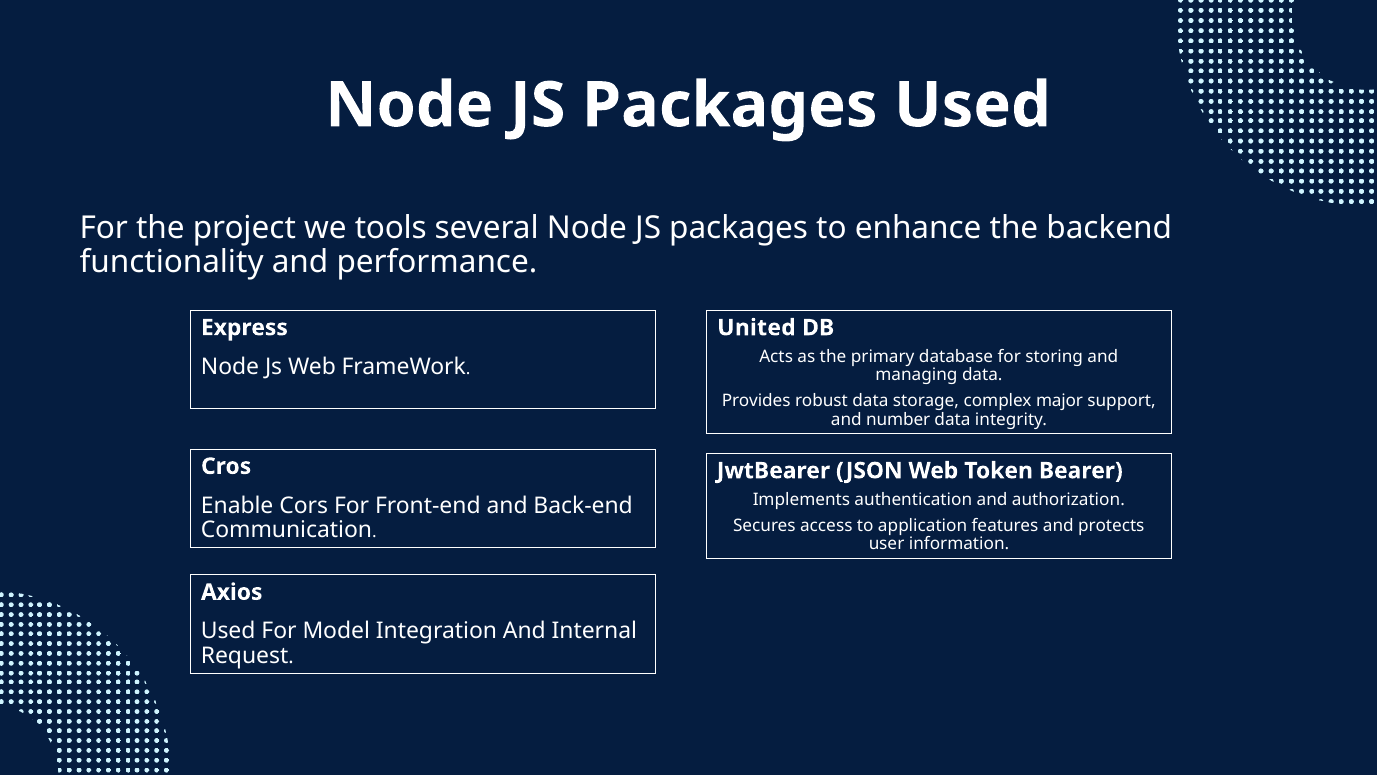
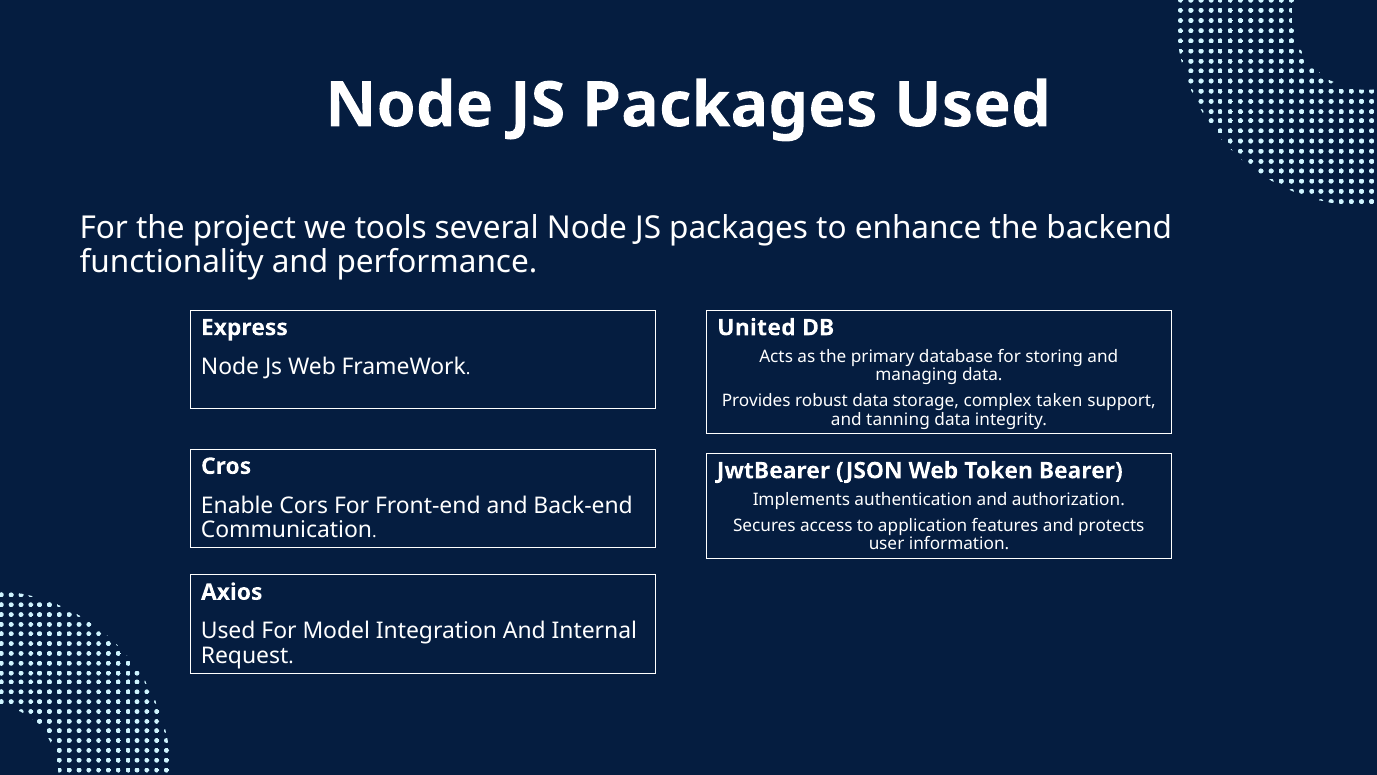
major: major -> taken (1059, 401)
number: number -> tanning (898, 419)
